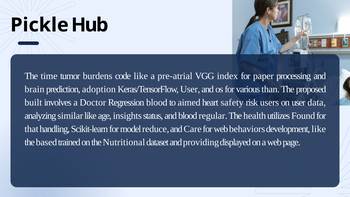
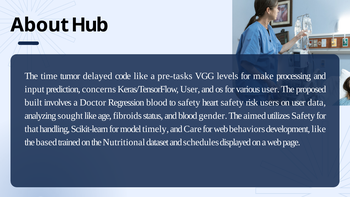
Pickle: Pickle -> About (40, 25)
burdens: burdens -> delayed (98, 76)
pre-atrial: pre-atrial -> pre-tasks (175, 76)
index: index -> levels (228, 76)
paper: paper -> make (263, 76)
brain: brain -> input (35, 89)
adoption: adoption -> concerns (99, 89)
various than: than -> user (271, 89)
to aimed: aimed -> safety (189, 102)
similar: similar -> sought (70, 116)
insights: insights -> fibroids (127, 116)
regular: regular -> gender (213, 116)
health: health -> aimed (255, 116)
utilizes Found: Found -> Safety (303, 116)
reduce: reduce -> timely (156, 129)
providing: providing -> schedules (201, 142)
